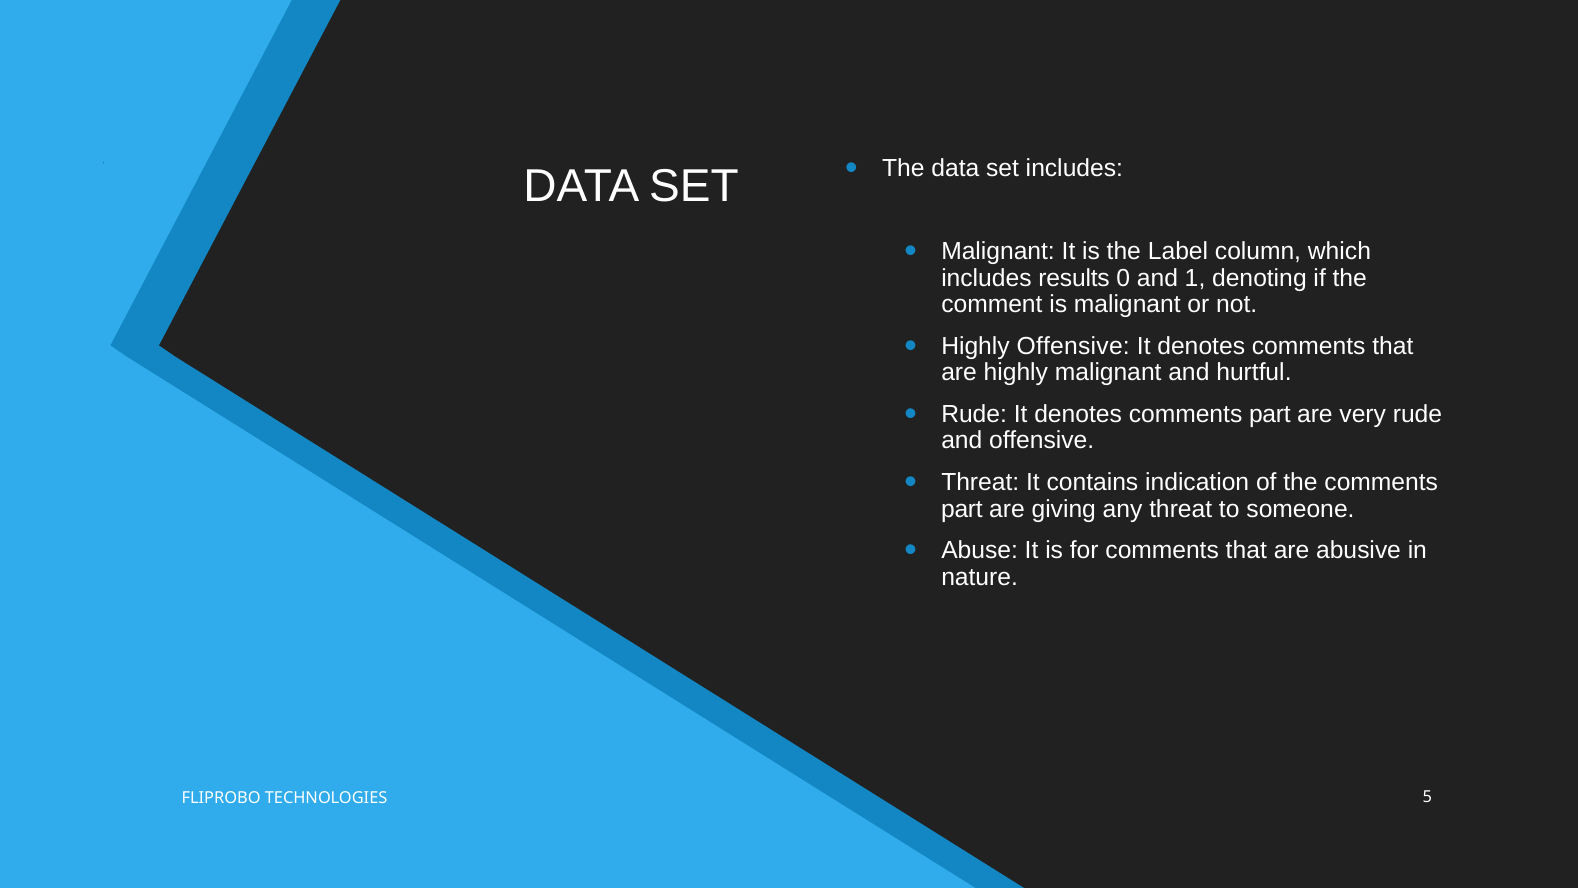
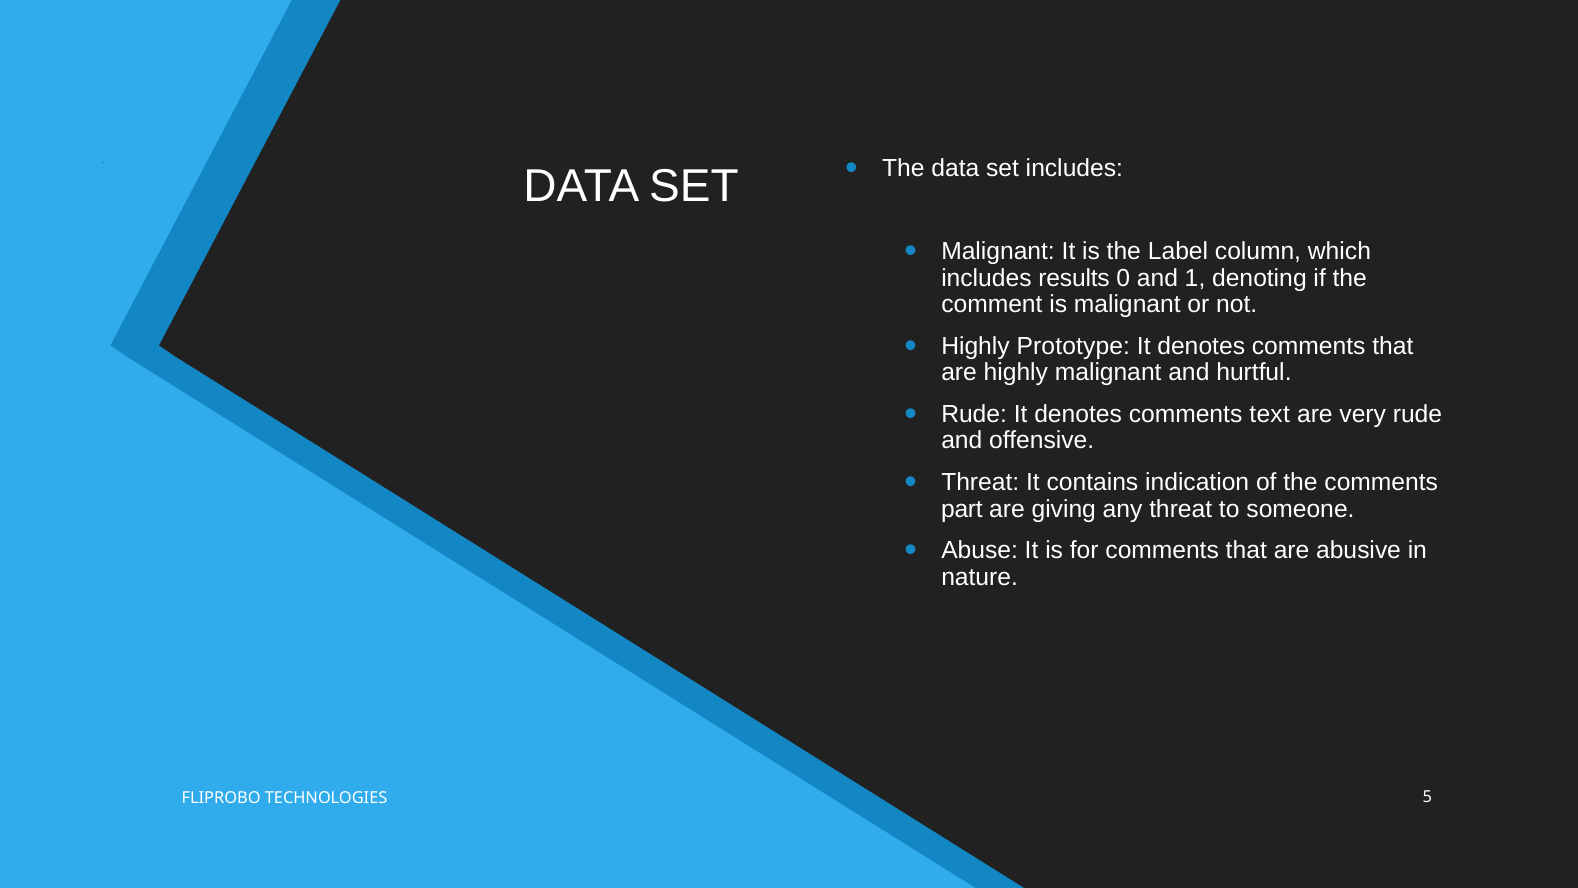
Highly Offensive: Offensive -> Prototype (1073, 346)
denotes comments part: part -> text (1270, 414)
